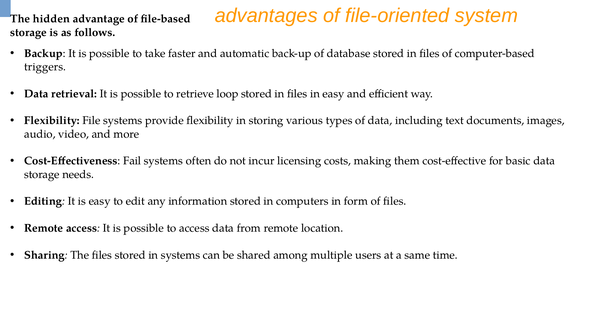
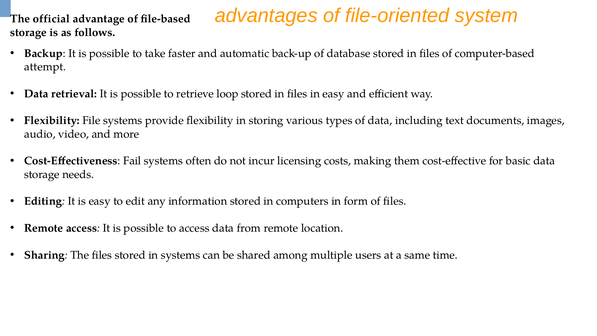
hidden: hidden -> official (51, 19)
triggers: triggers -> attempt (45, 67)
